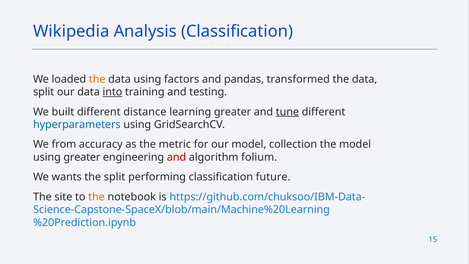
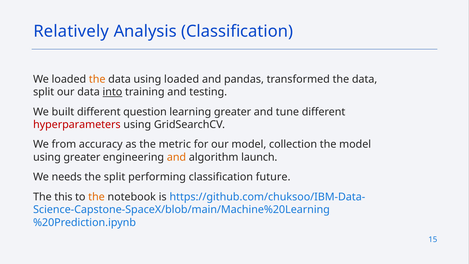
Wikipedia: Wikipedia -> Relatively (71, 31)
using factors: factors -> loaded (182, 79)
distance: distance -> question (145, 112)
tune underline: present -> none (287, 112)
hyperparameters colour: blue -> red (77, 125)
and colour: red -> orange (176, 157)
folium: folium -> launch (259, 157)
wants: wants -> needs (67, 177)
site: site -> this (63, 197)
